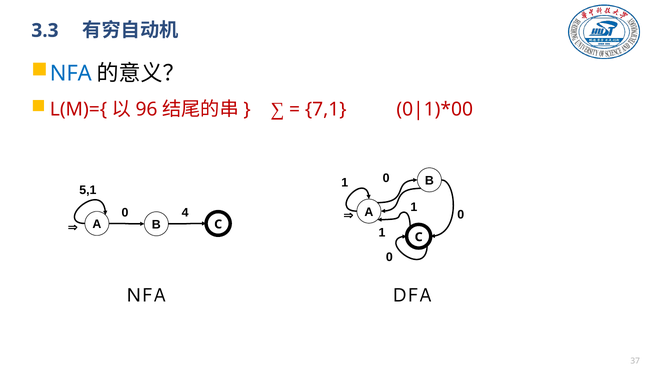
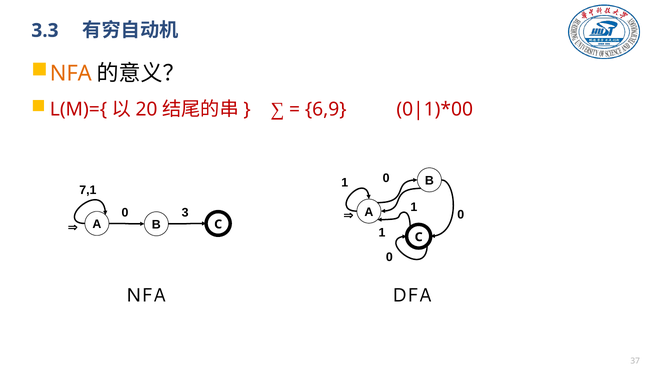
NFA colour: blue -> orange (71, 73)
96: 96 -> 20 (146, 109)
7,1: 7,1 -> 6,9 (326, 109)
5,1: 5,1 -> 7,1 (88, 190)
4: 4 -> 3 (185, 213)
